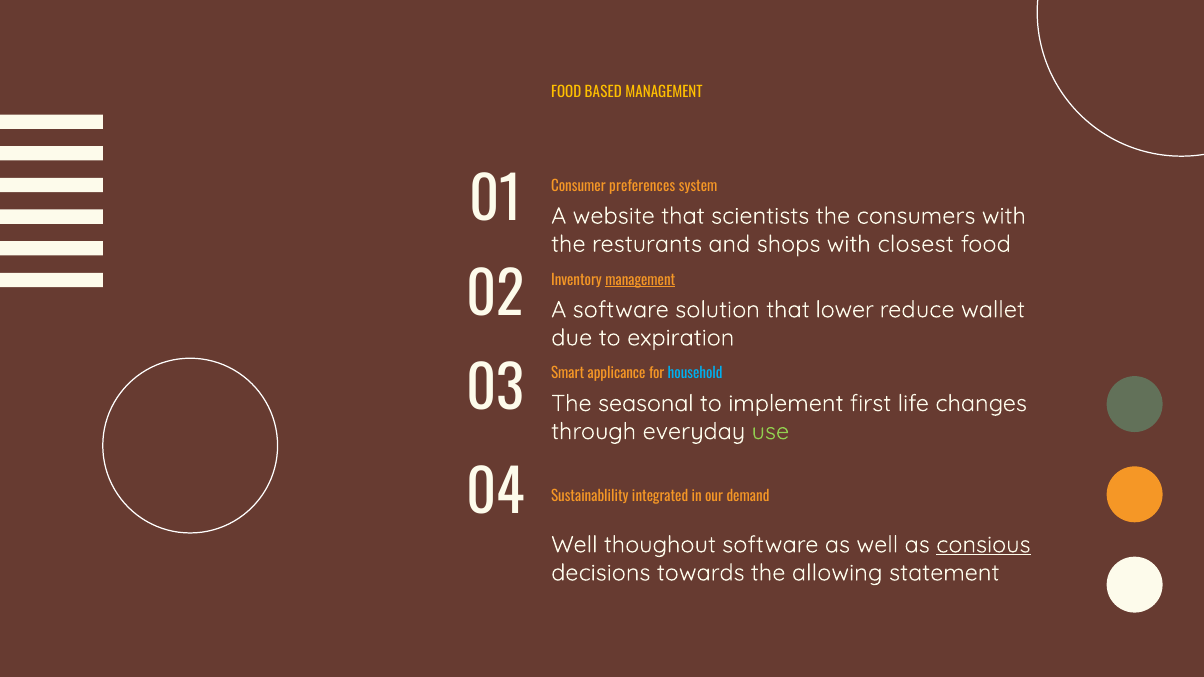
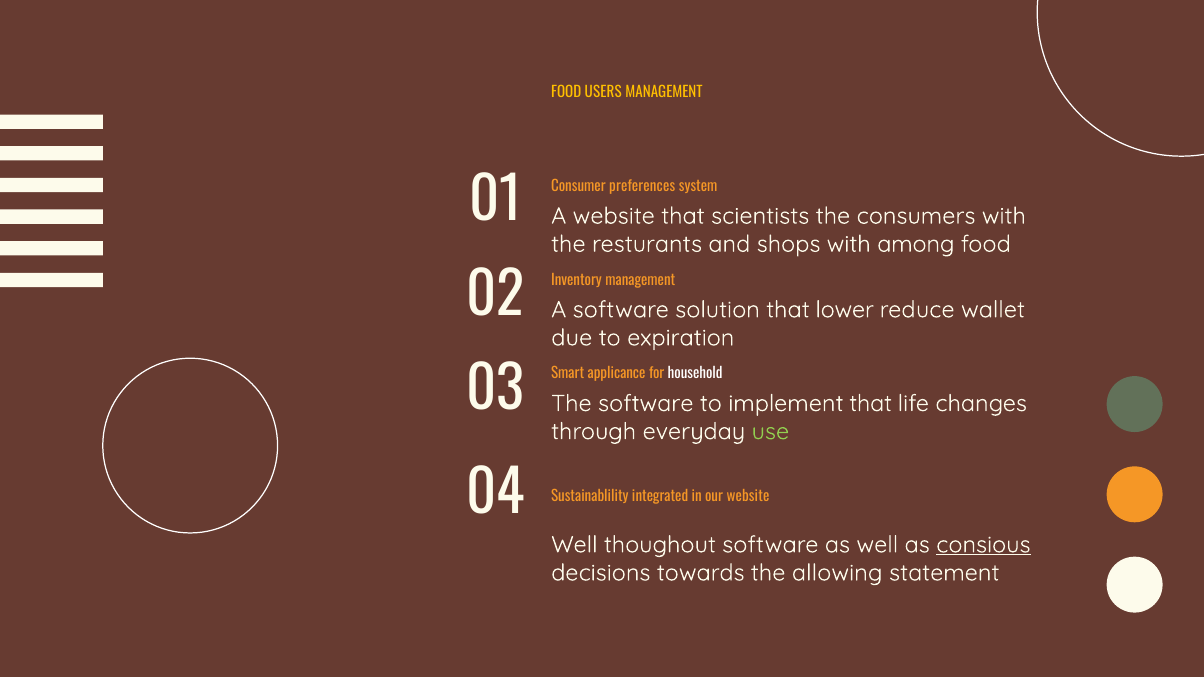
BASED: BASED -> USERS (603, 93)
closest: closest -> among (916, 244)
management underline: present -> none (640, 280)
household colour: light blue -> white (695, 374)
The seasonal: seasonal -> software (646, 404)
implement first: first -> that (871, 404)
our demand: demand -> website (748, 497)
